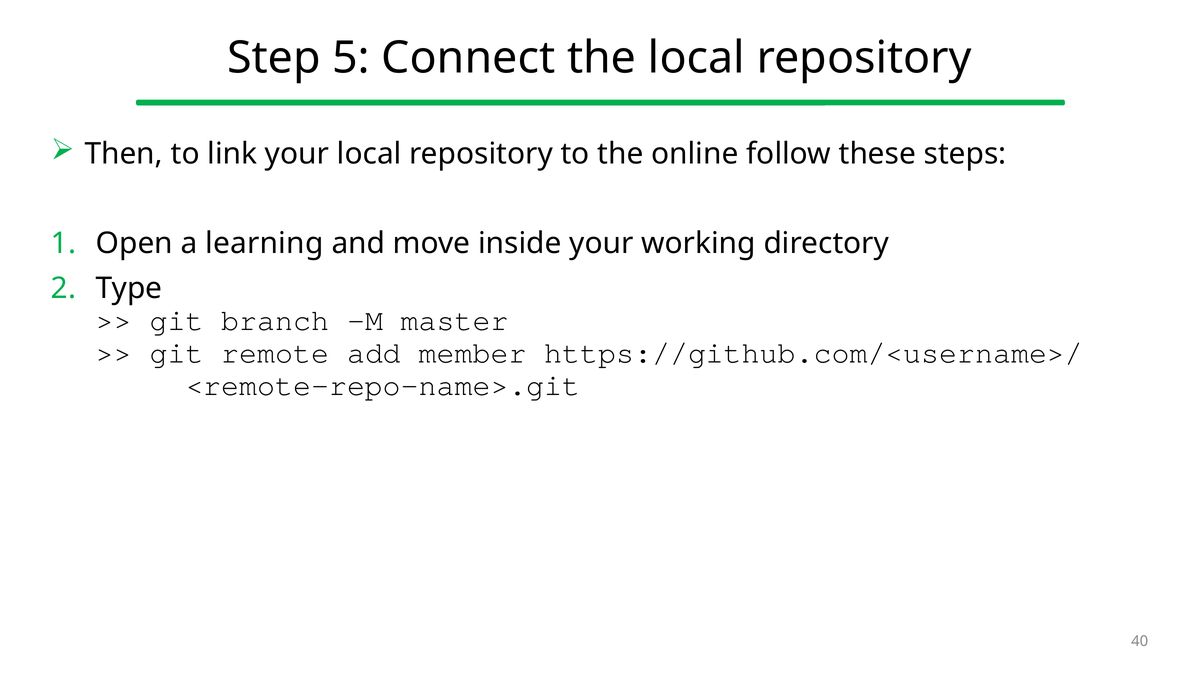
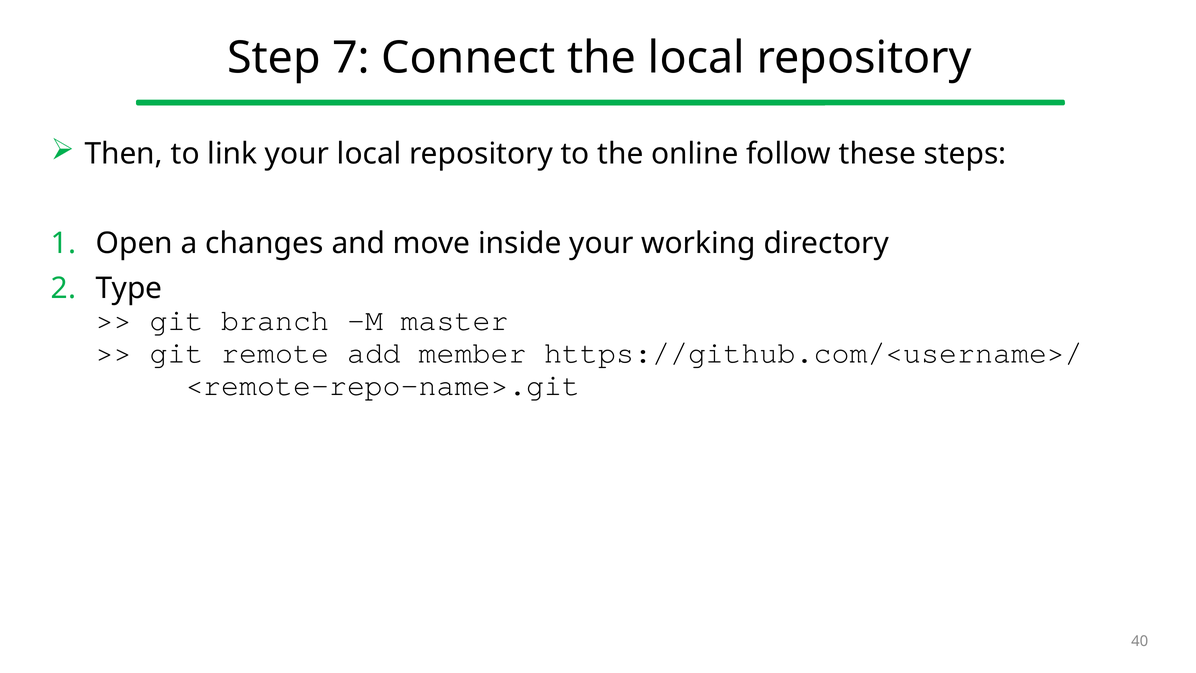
5: 5 -> 7 (351, 58)
learning: learning -> changes (264, 243)
